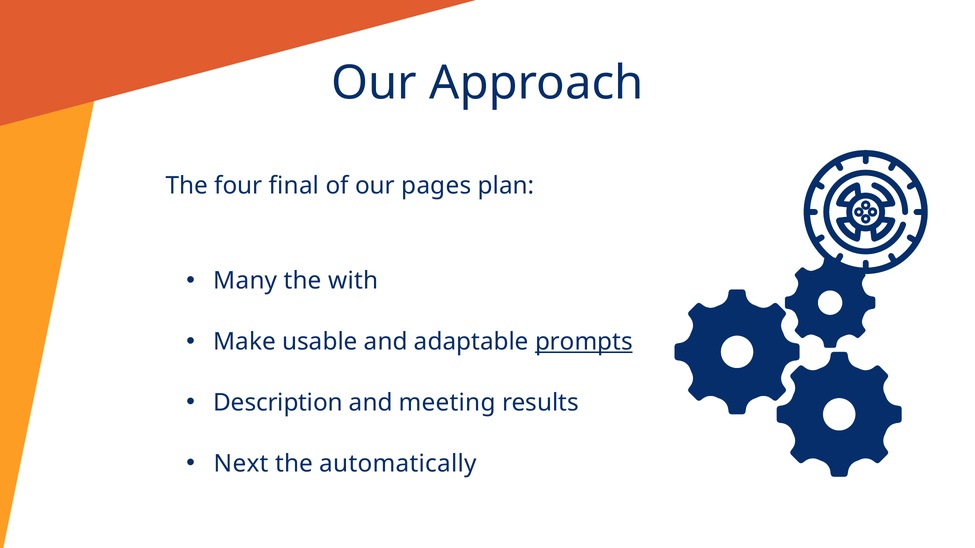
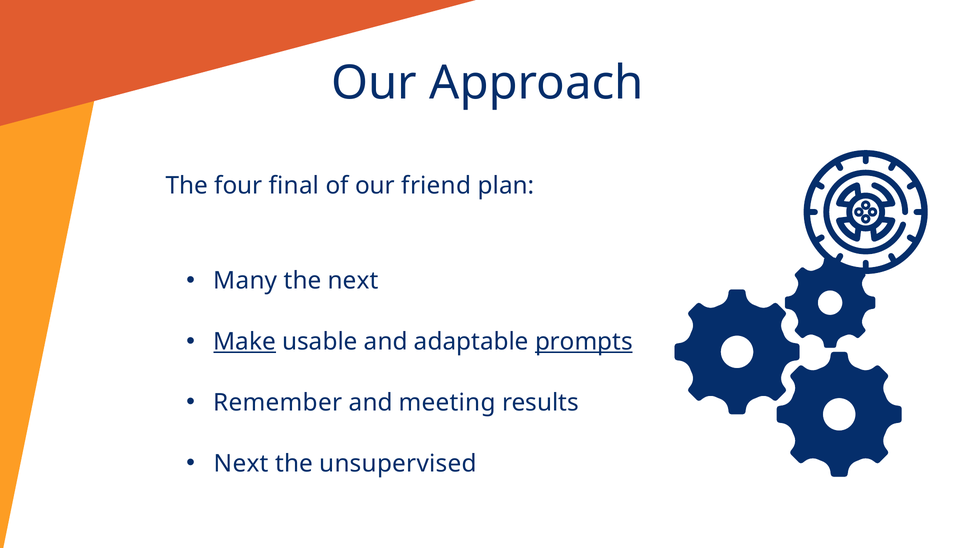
pages: pages -> friend (436, 186)
the with: with -> next (353, 281)
Make underline: none -> present (245, 342)
Description: Description -> Remember (278, 403)
automatically: automatically -> unsupervised (398, 464)
